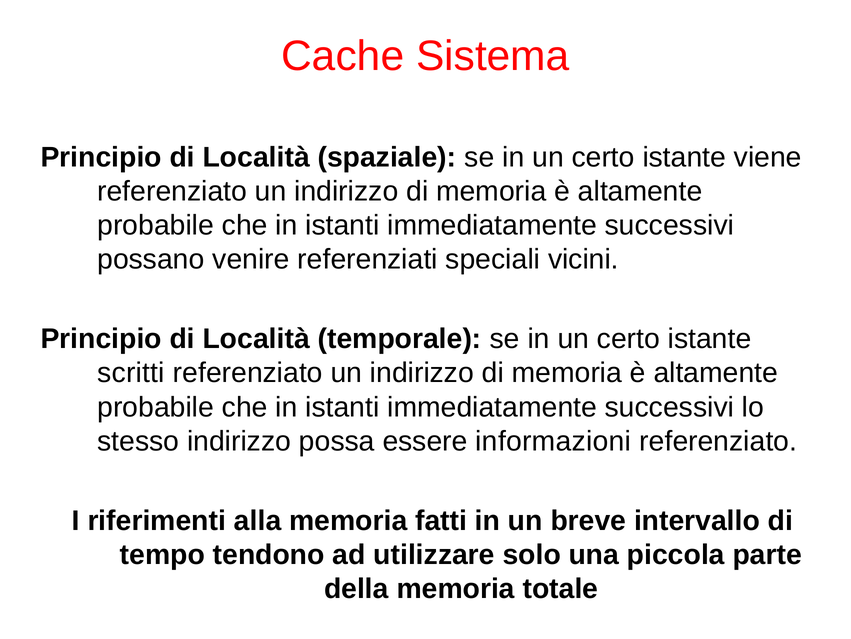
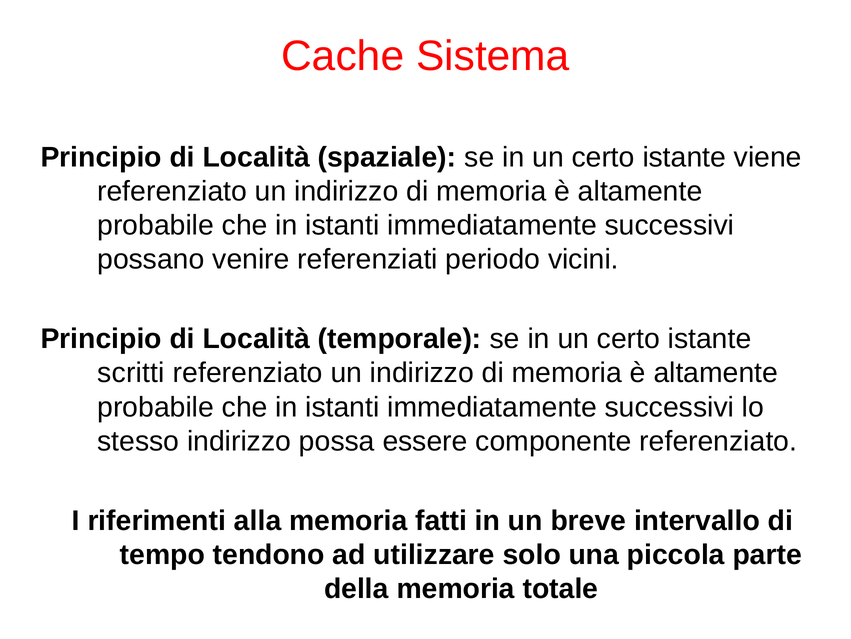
speciali: speciali -> periodo (493, 259)
informazioni: informazioni -> componente (553, 441)
